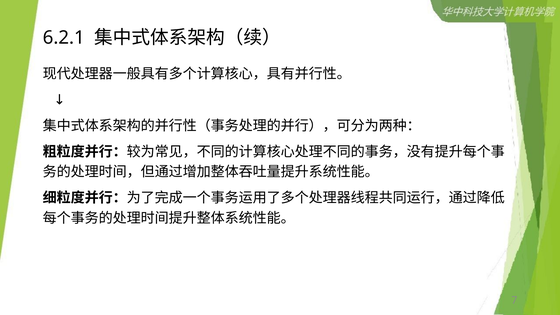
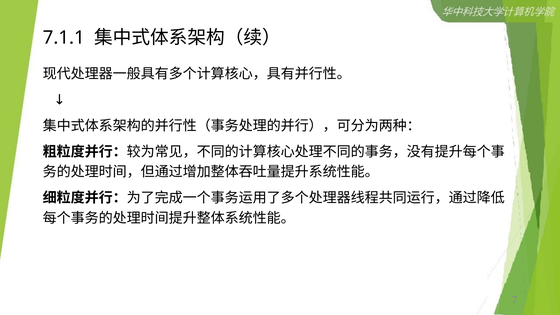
6.2.1: 6.2.1 -> 7.1.1 (64, 38)
